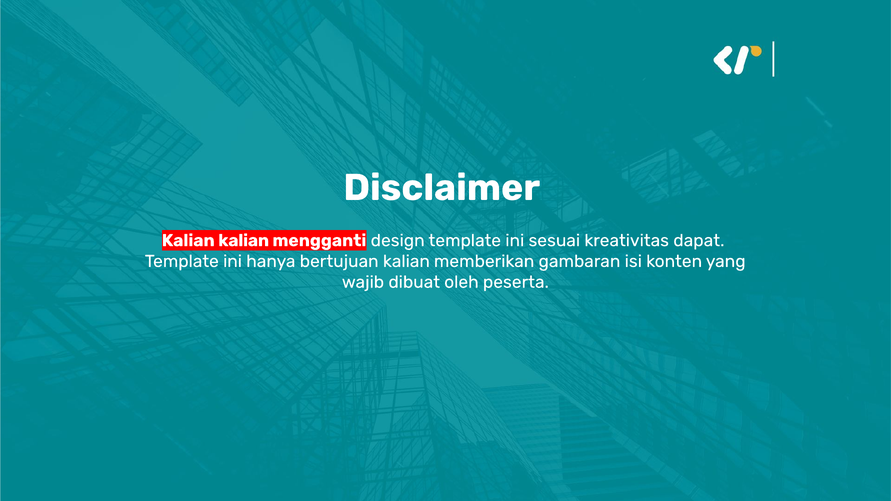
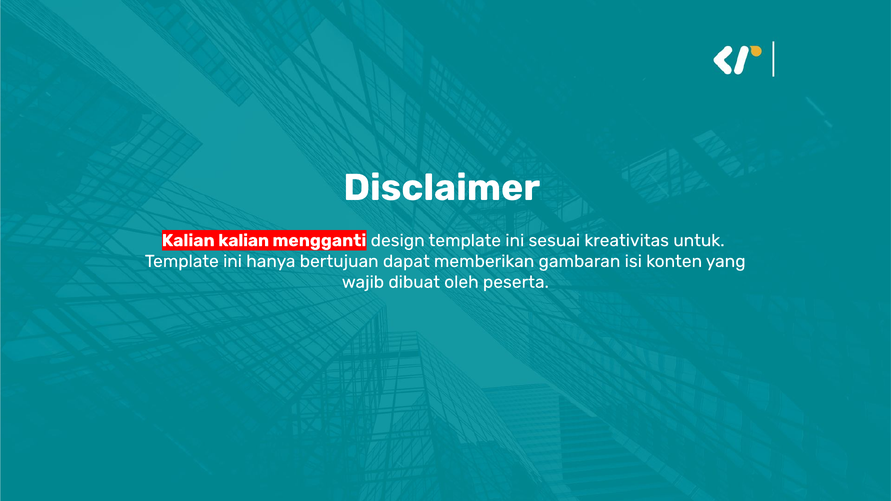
dapat: dapat -> untuk (699, 241)
bertujuan kalian: kalian -> dapat (406, 261)
